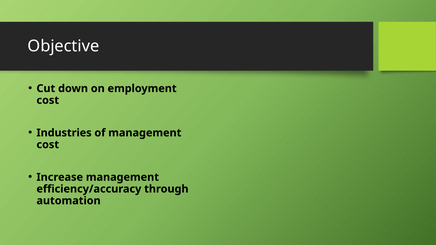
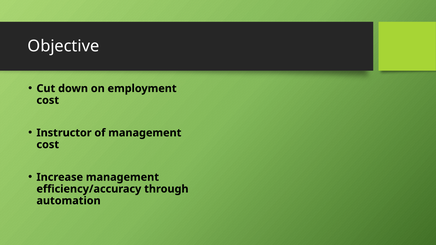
Industries: Industries -> Instructor (64, 133)
